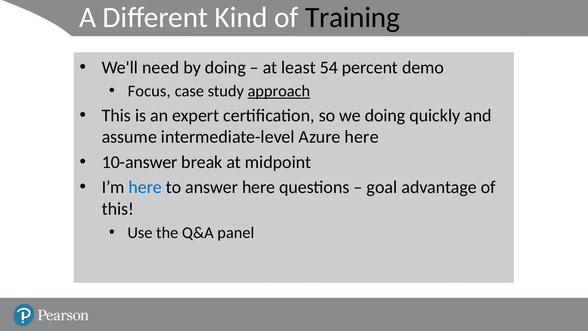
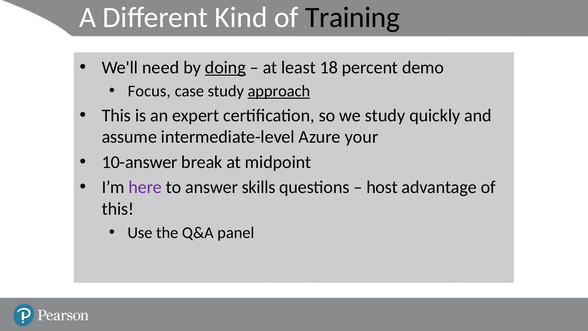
doing underline: none -> present (225, 67)
54: 54 -> 18 (329, 67)
we doing: doing -> study (385, 115)
Azure here: here -> your (362, 137)
here colour: blue -> purple (145, 187)
answer here: here -> skills (259, 187)
goal: goal -> host (382, 187)
